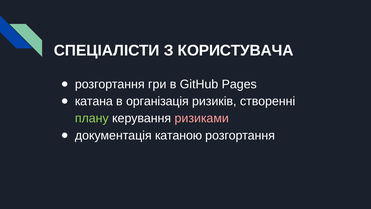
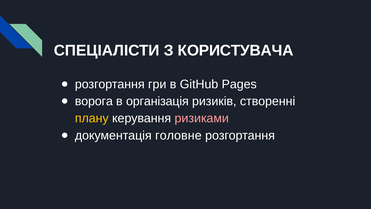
катана: катана -> ворога (94, 101)
плану colour: light green -> yellow (92, 118)
катаною: катаною -> головне (178, 135)
